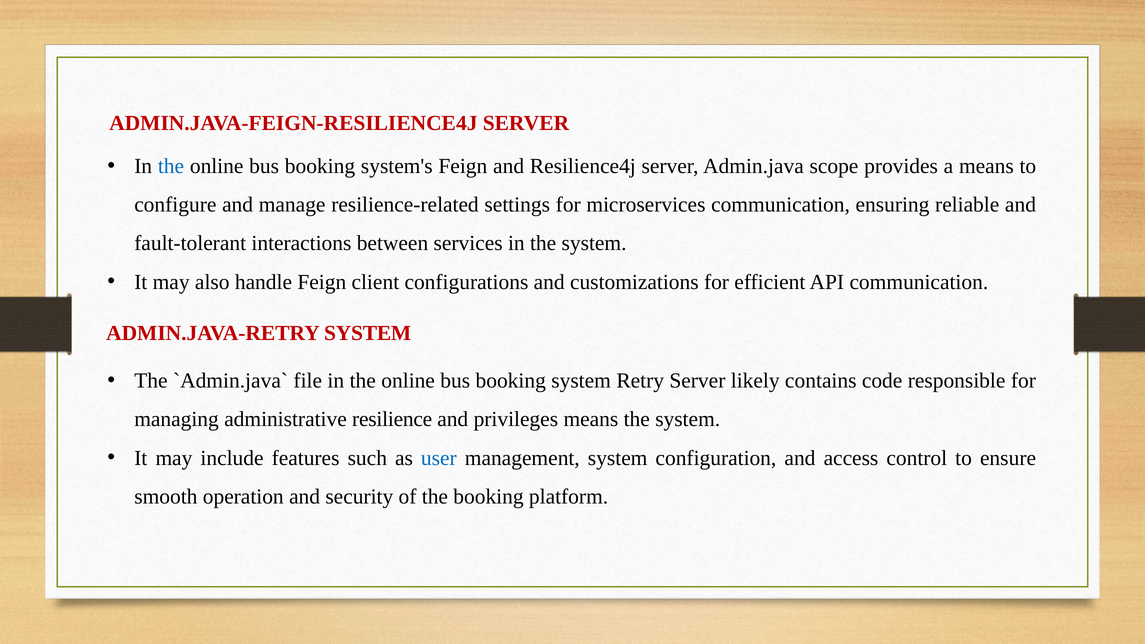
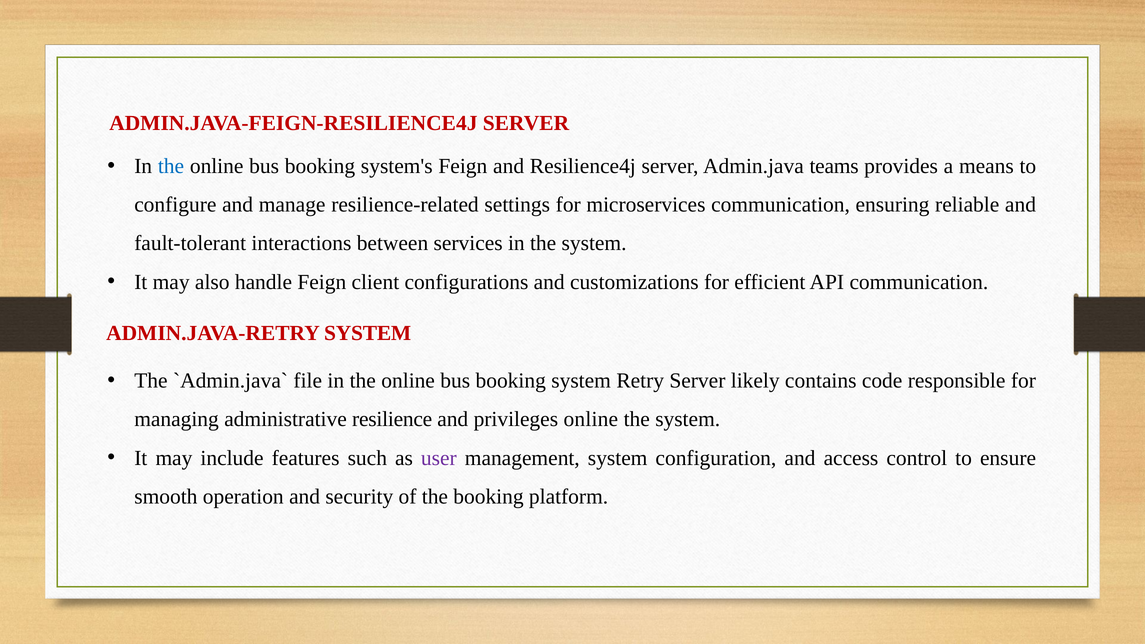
scope: scope -> teams (834, 166)
privileges means: means -> online (591, 419)
user colour: blue -> purple (439, 458)
